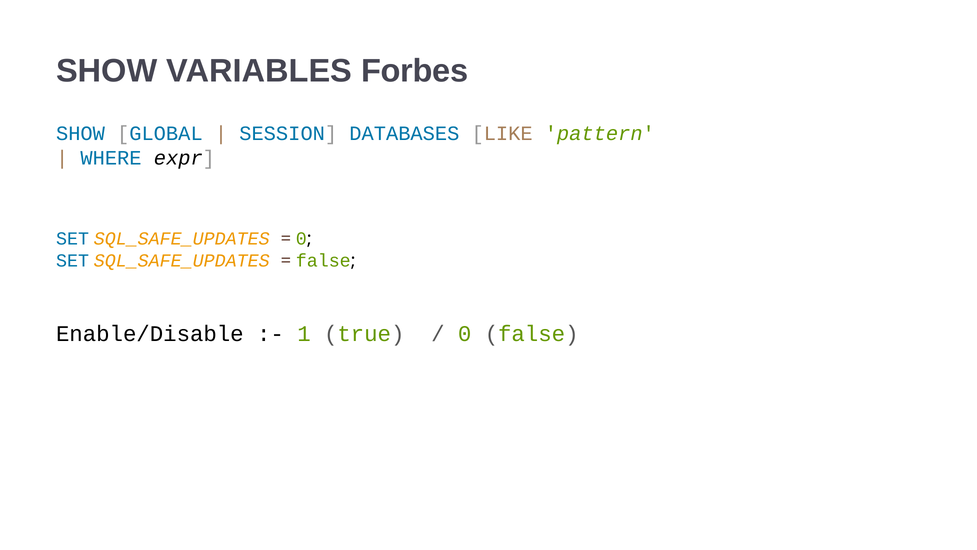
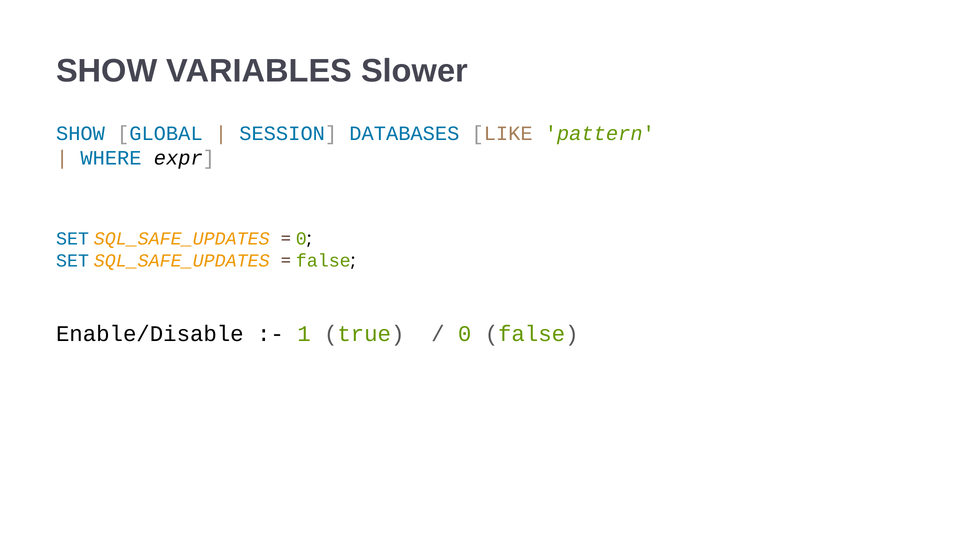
Forbes: Forbes -> Slower (415, 71)
